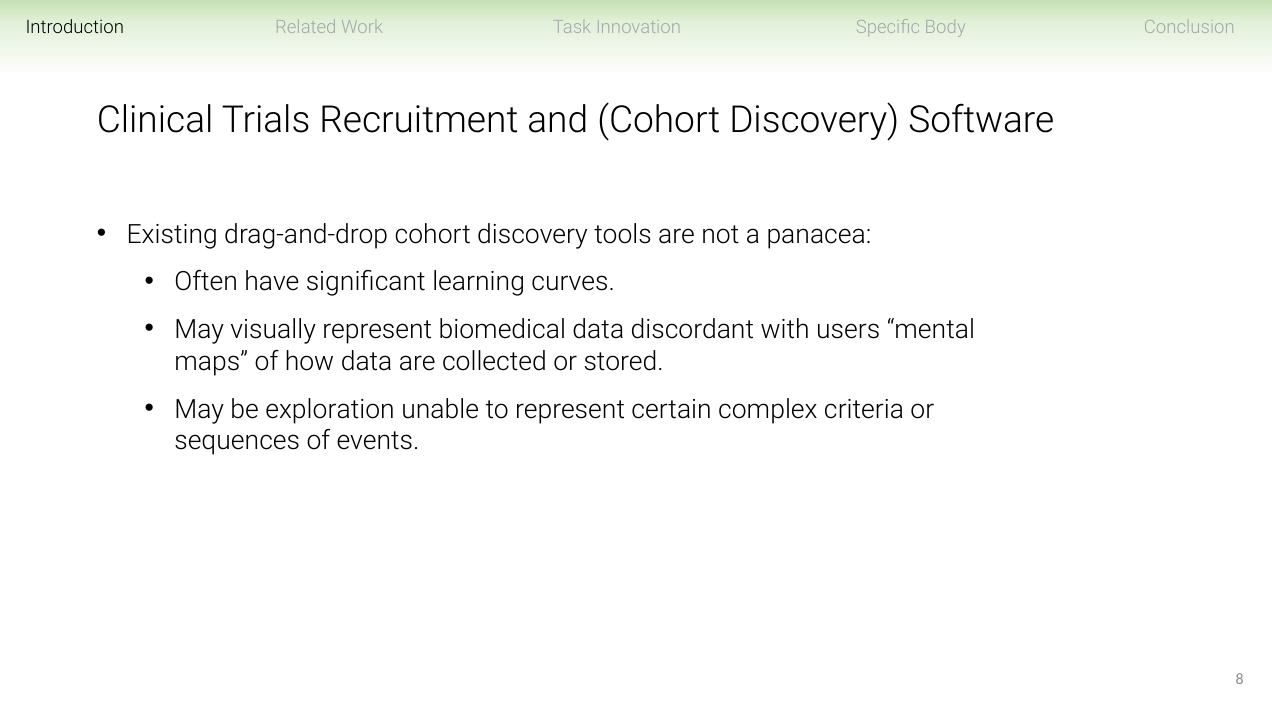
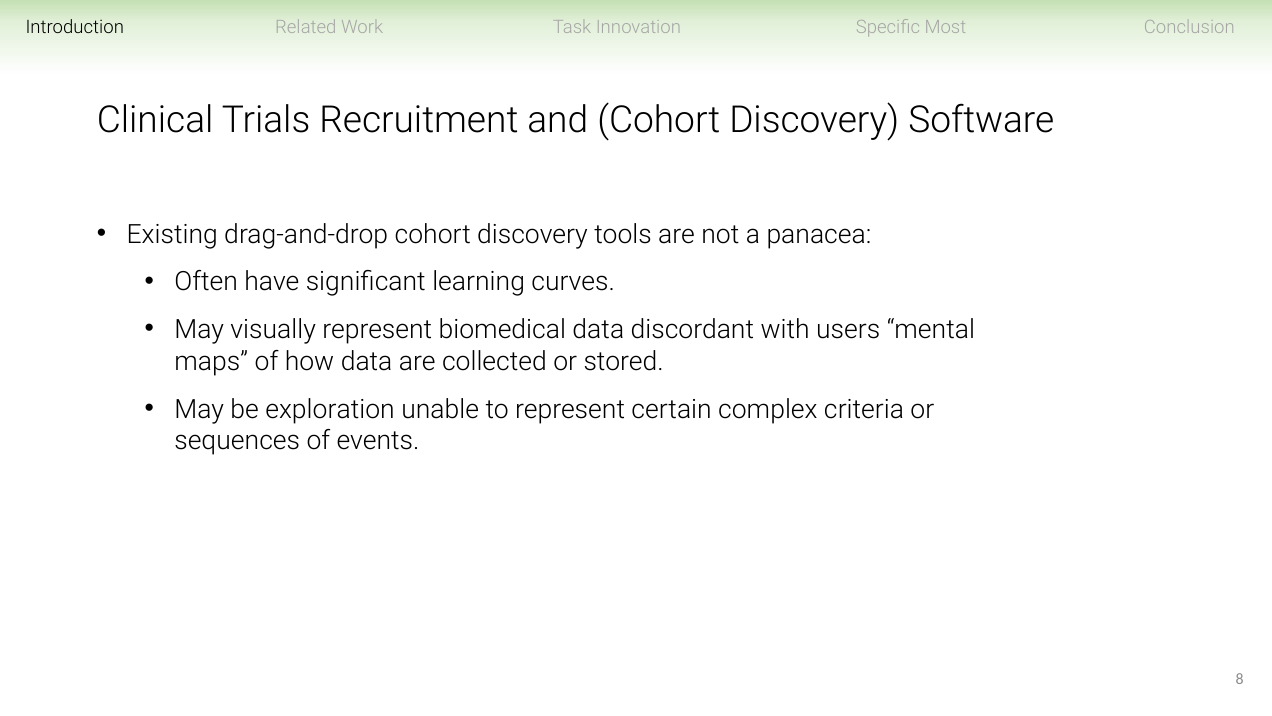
Body: Body -> Most (945, 27)
